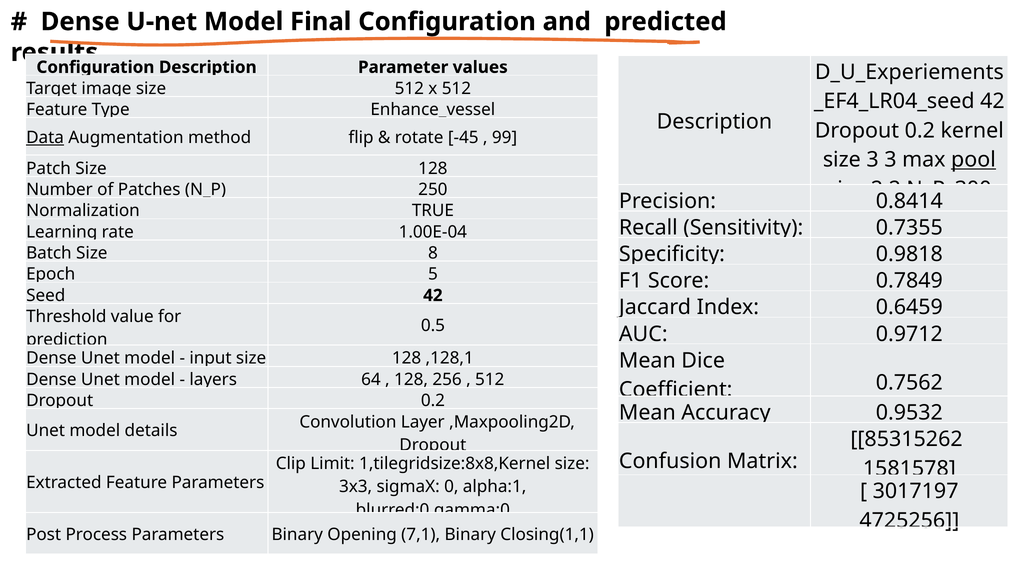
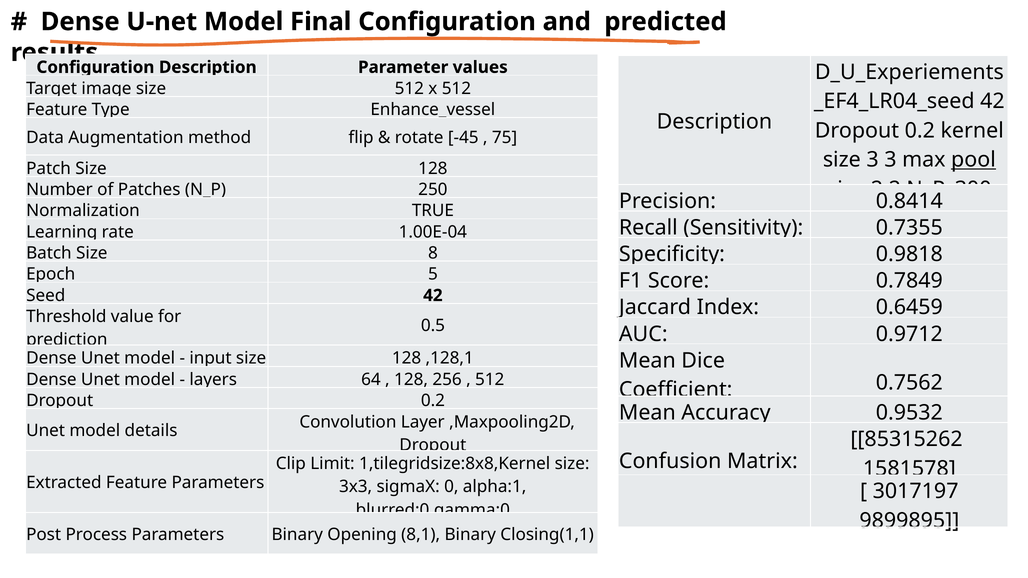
Data underline: present -> none (45, 138)
99: 99 -> 75 (505, 138)
4725256: 4725256 -> 9899895 (909, 521)
7,1: 7,1 -> 8,1 (421, 535)
